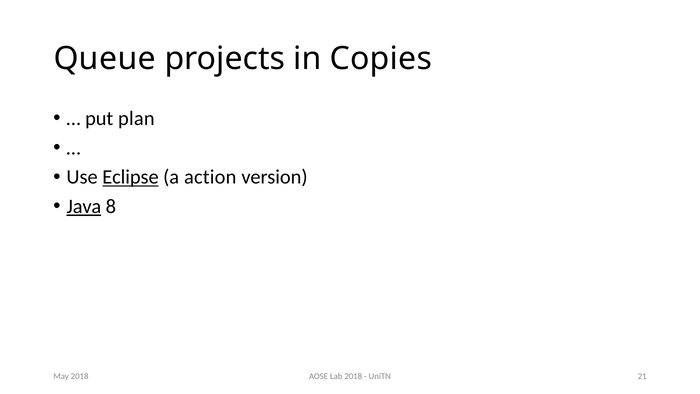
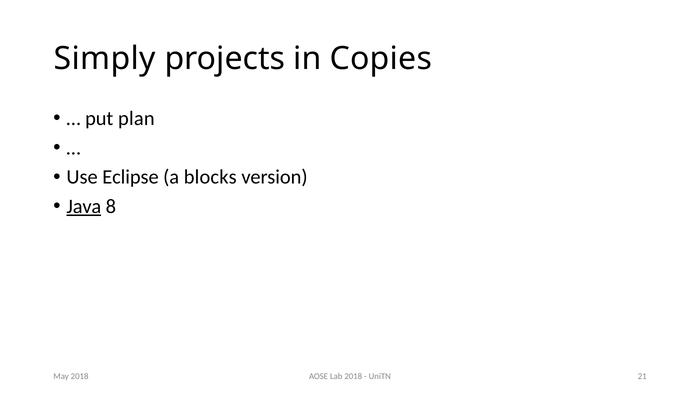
Queue: Queue -> Simply (105, 59)
Eclipse underline: present -> none (130, 177)
action: action -> blocks (210, 177)
